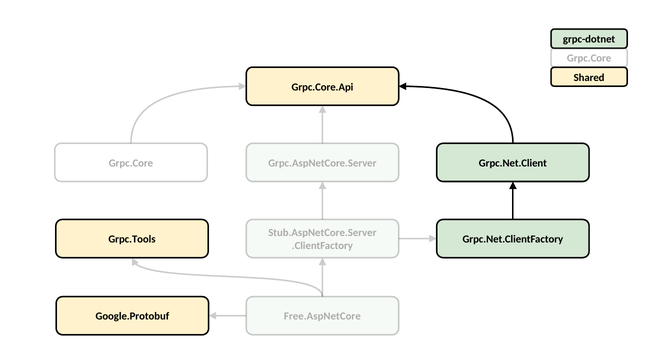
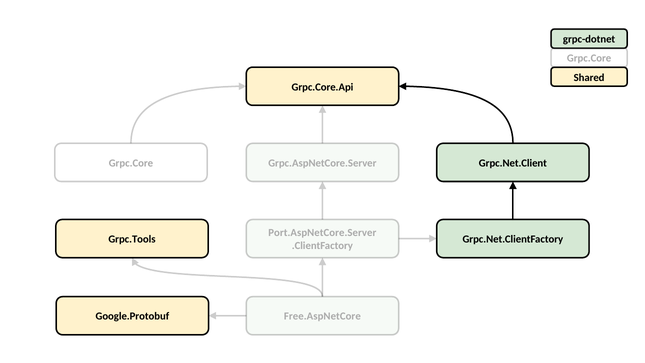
Stub.AspNetCore.Server: Stub.AspNetCore.Server -> Port.AspNetCore.Server (322, 233)
